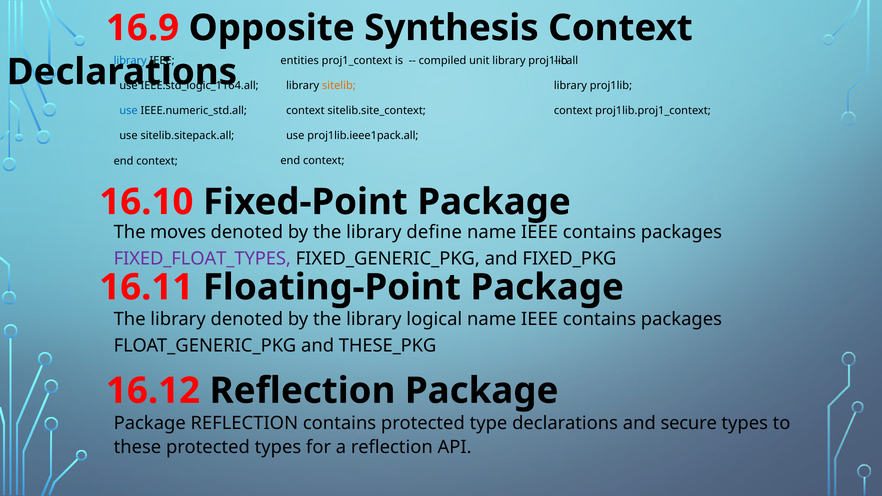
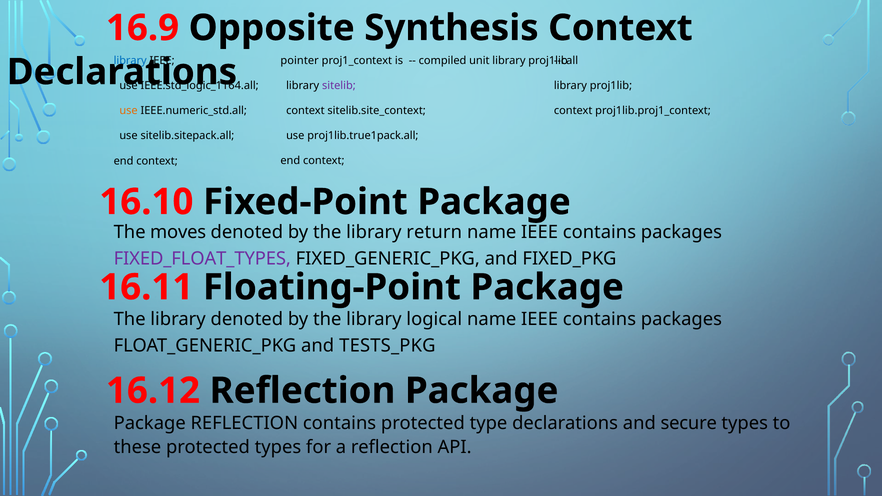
entities: entities -> pointer (300, 61)
sitelib colour: orange -> purple (339, 86)
use colour: blue -> orange (129, 111)
proj1lib.ieee1pack.all: proj1lib.ieee1pack.all -> proj1lib.true1pack.all (363, 136)
define: define -> return (434, 232)
THESE_PKG: THESE_PKG -> TESTS_PKG (387, 346)
